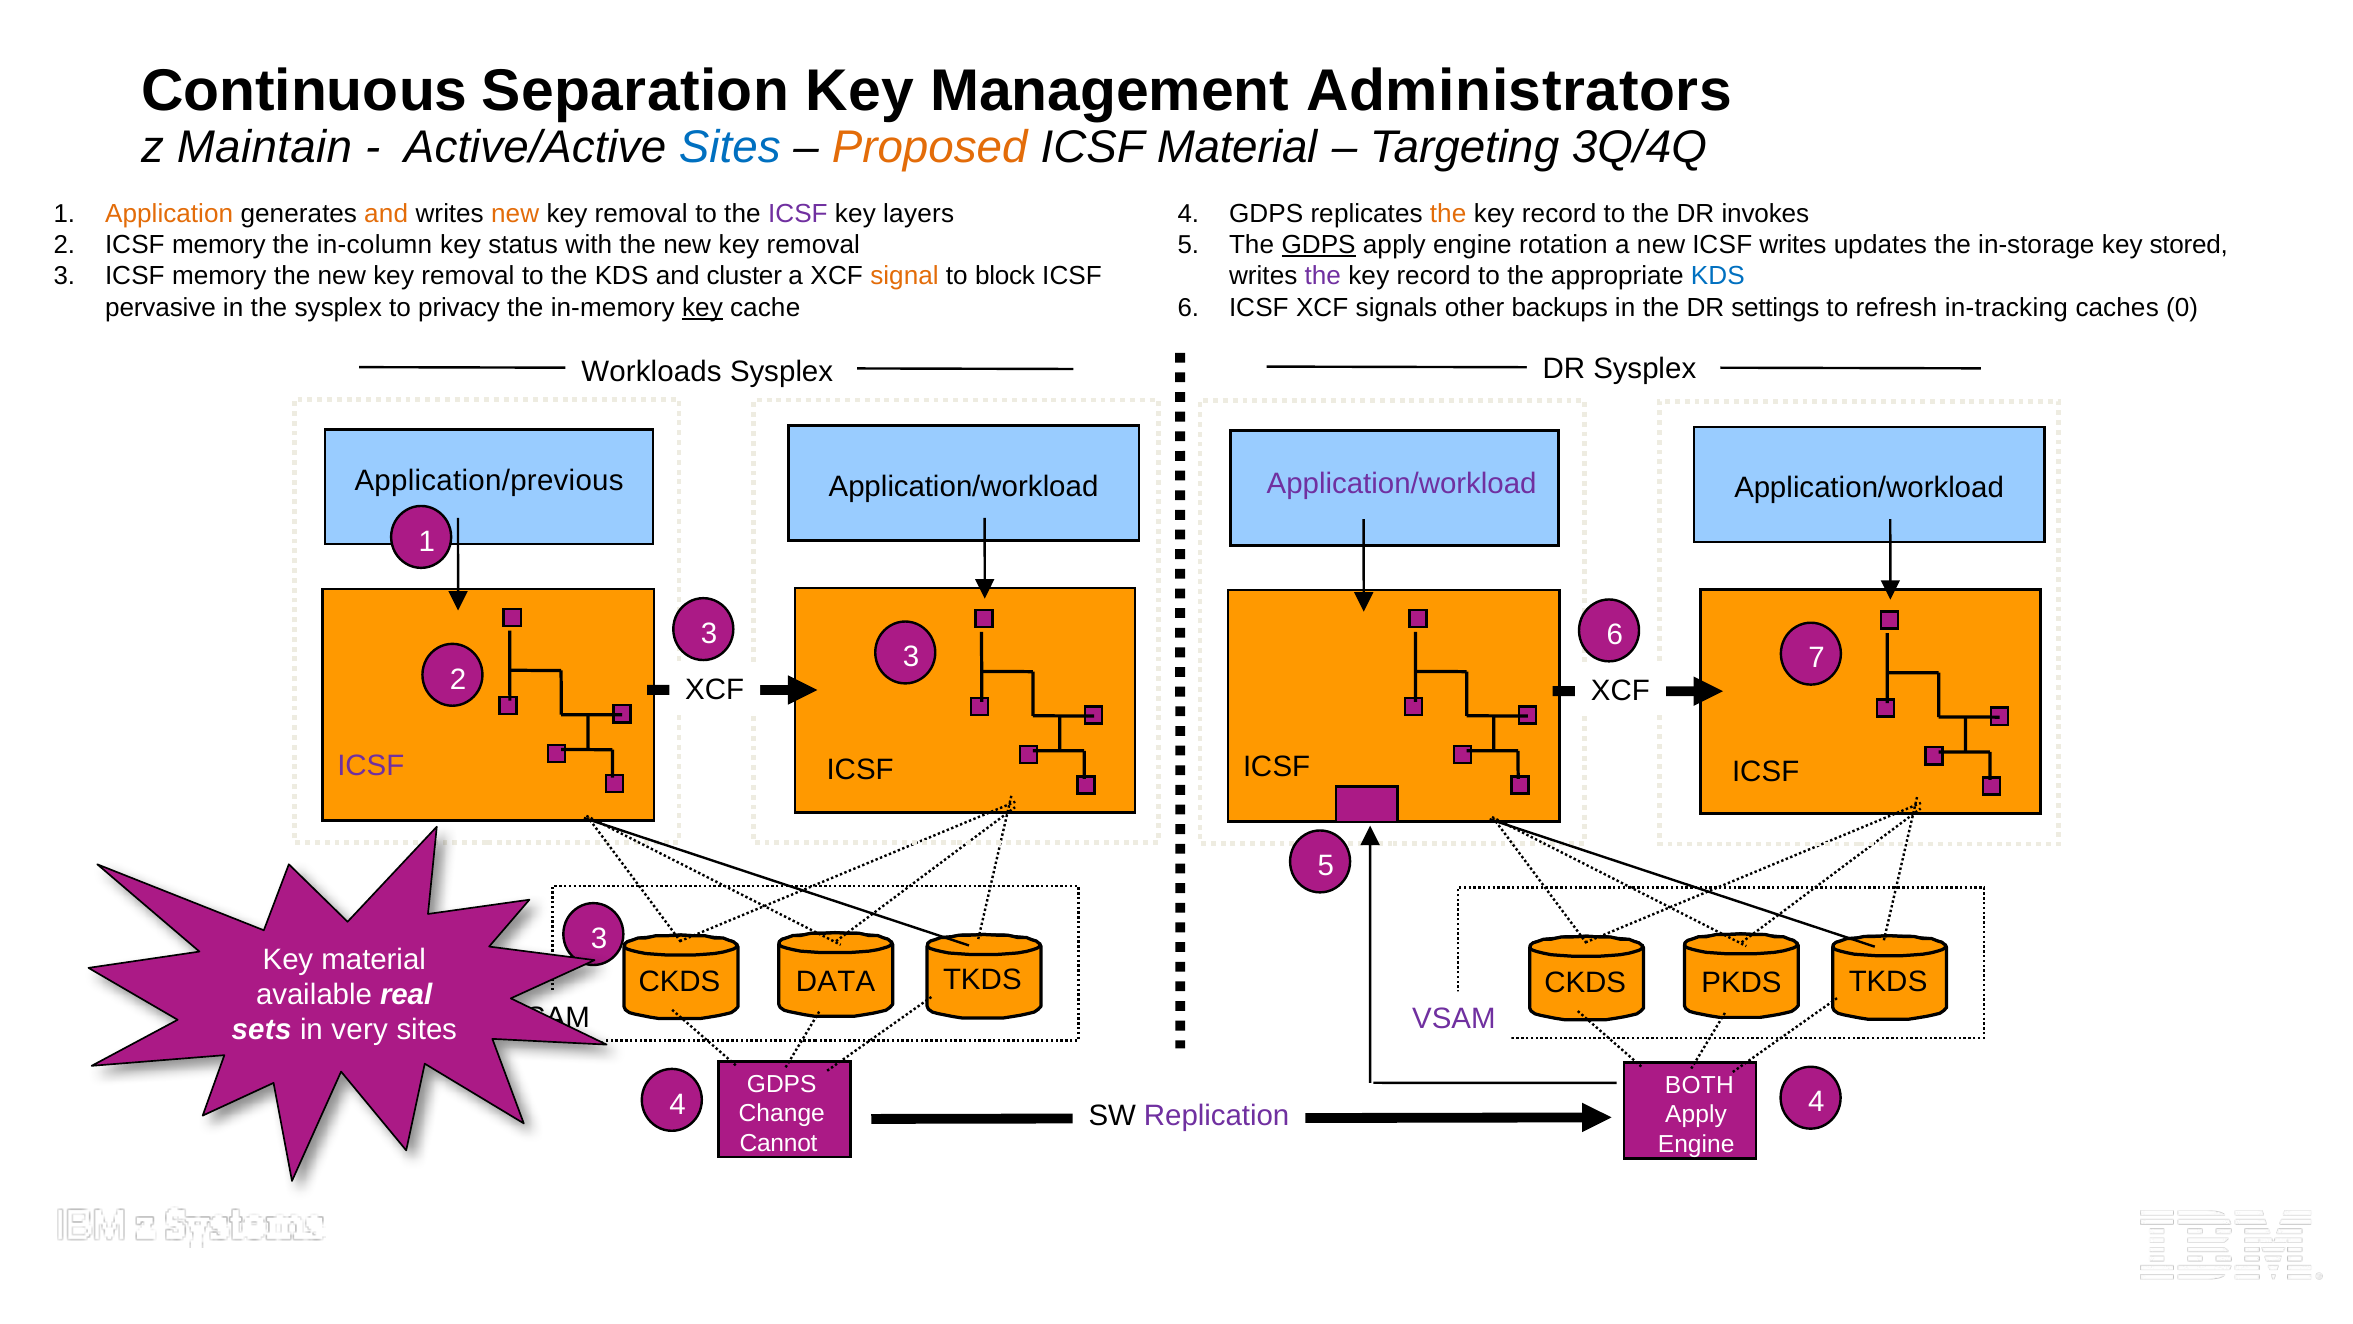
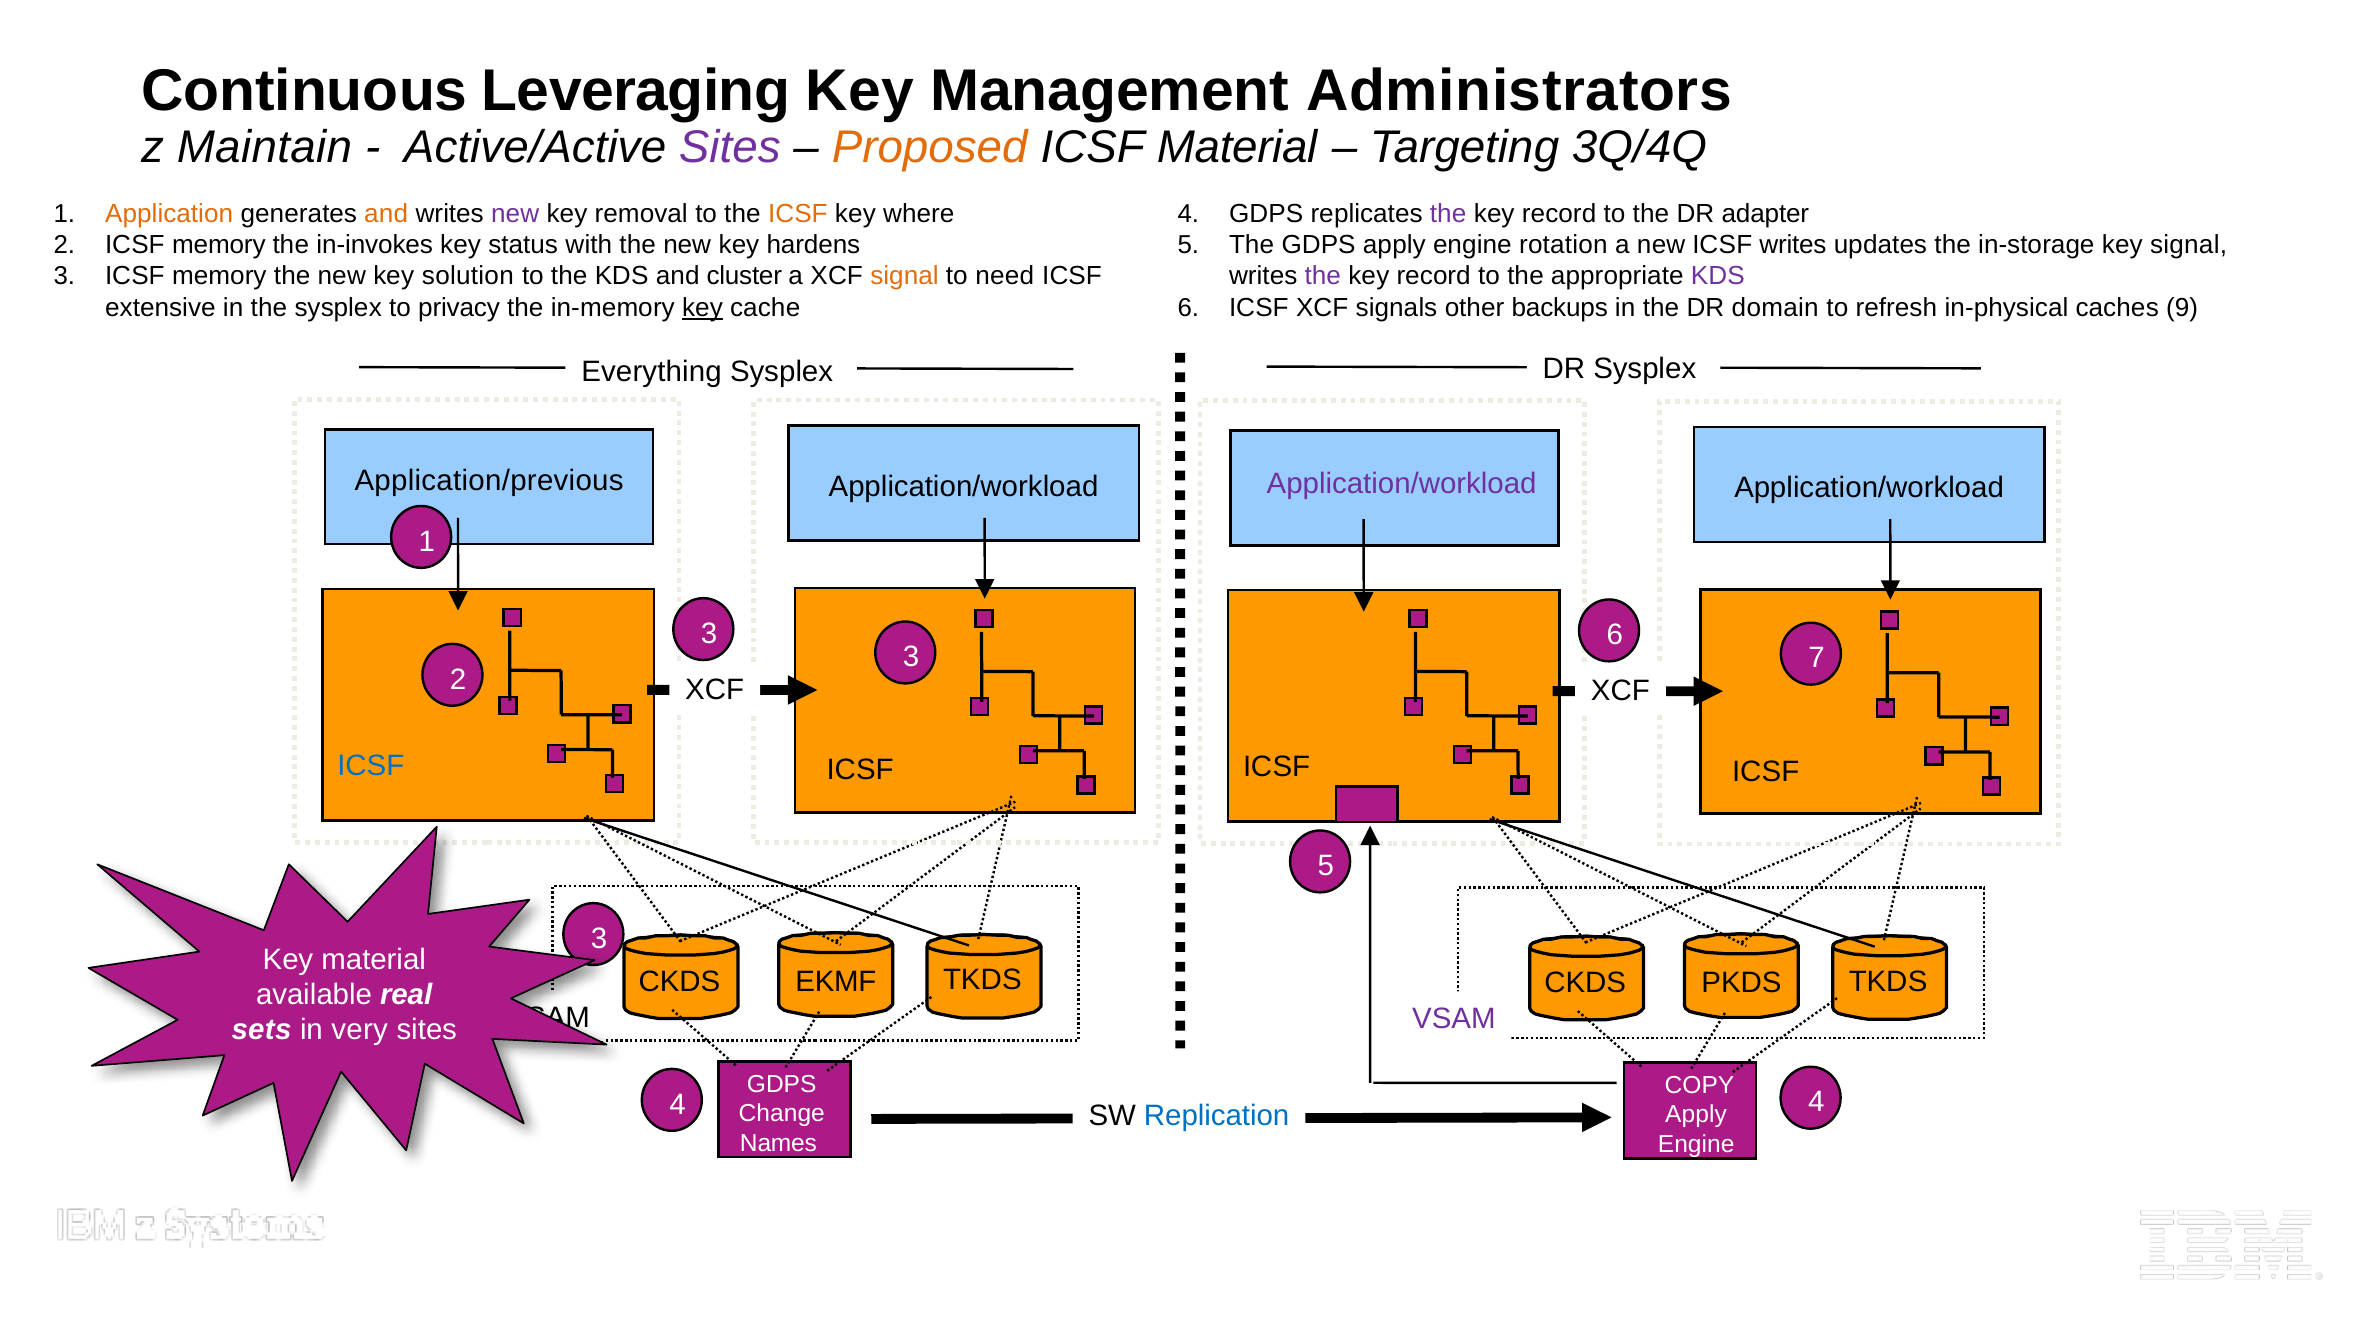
Separation: Separation -> Leveraging (636, 91)
Sites colour: blue -> purple (730, 147)
new colour: orange -> purple (515, 214)
ICSF colour: purple -> orange (798, 214)
layers: layers -> where (919, 214)
the colour: orange -> purple (1448, 214)
invokes: invokes -> adapter (1765, 214)
in-column: in-column -> in-invokes (375, 245)
removal: removal -> hardens (813, 245)
GDPS underline: present -> none (1319, 245)
key stored: stored -> signal (2189, 245)
KDS colour: blue -> purple (1718, 276)
removal: removal -> solution (468, 276)
block: block -> need (1005, 276)
pervasive: pervasive -> extensive (160, 307)
settings: settings -> domain (1775, 307)
in-tracking: in-tracking -> in-physical (2007, 307)
0: 0 -> 9 (2182, 307)
Workloads: Workloads -> Everything (652, 371)
ICSF colour: purple -> blue (371, 766)
DATA: DATA -> EKMF (836, 981)
BOTH: BOTH -> COPY (1699, 1085)
Replication colour: purple -> blue (1217, 1116)
Cannot: Cannot -> Names (778, 1143)
